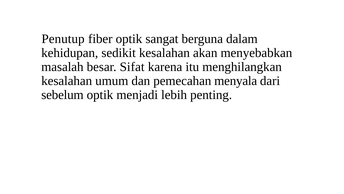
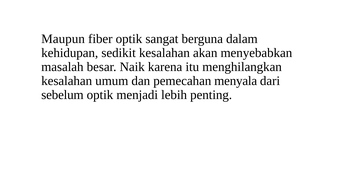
Penutup: Penutup -> Maupun (63, 39)
Sifat: Sifat -> Naik (132, 67)
